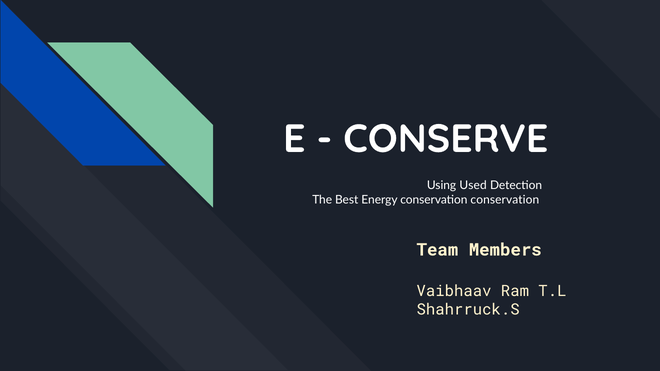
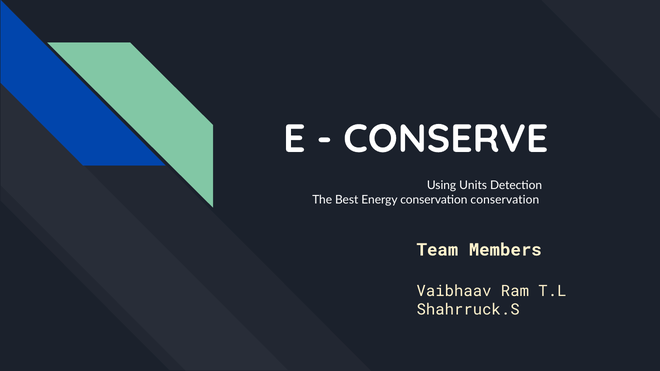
Used: Used -> Units (473, 186)
